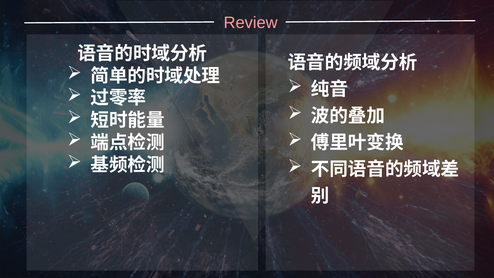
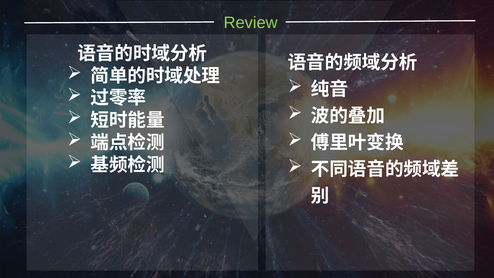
Review colour: pink -> light green (251, 23)
